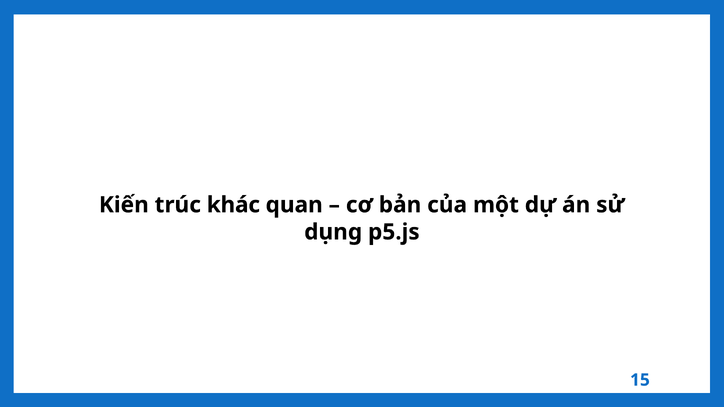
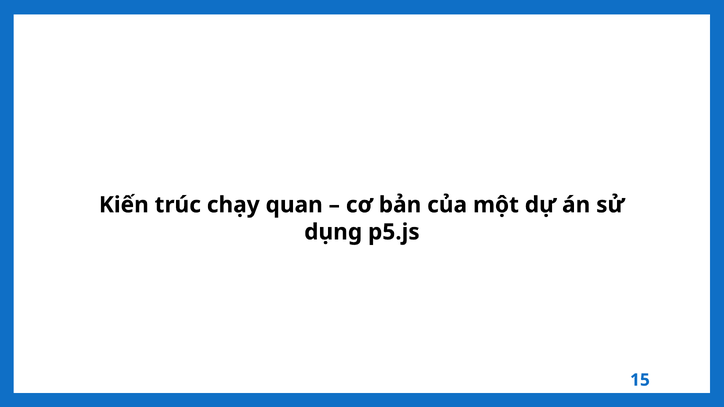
khác: khác -> chạy (233, 205)
